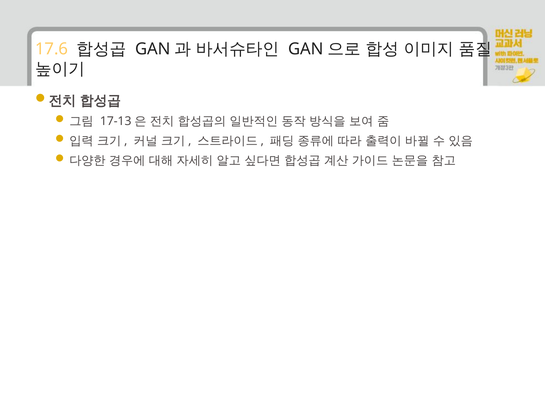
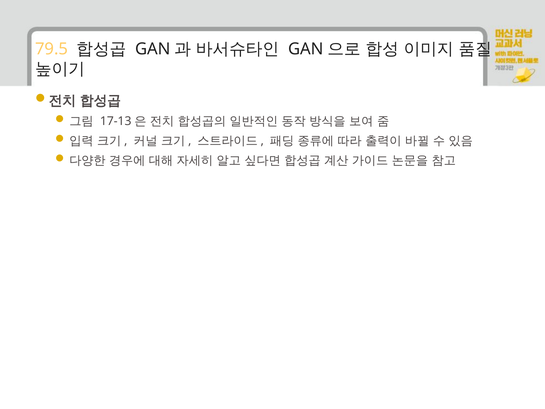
17.6: 17.6 -> 79.5 (52, 49)
